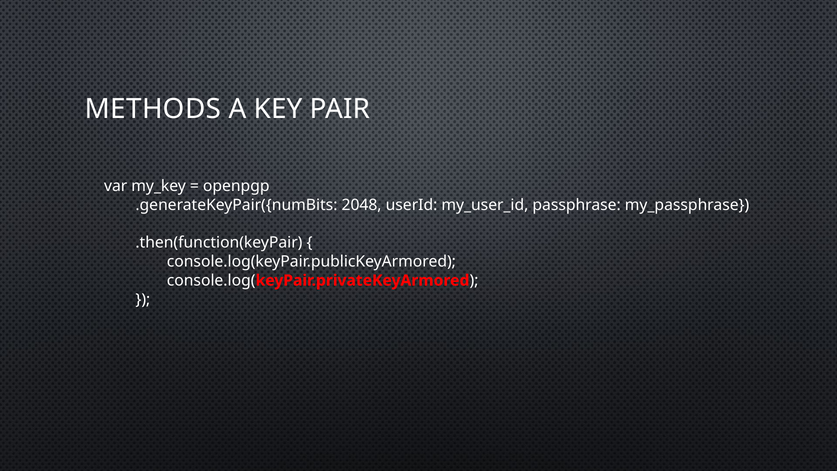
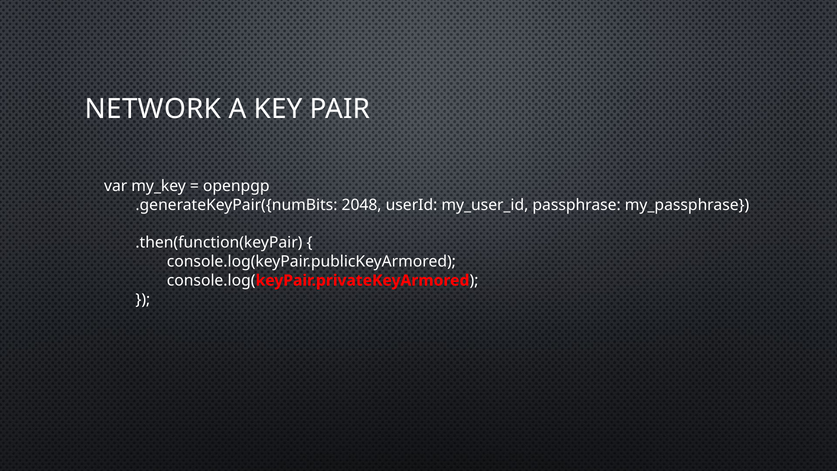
METHODS: METHODS -> NETWORK (153, 109)
